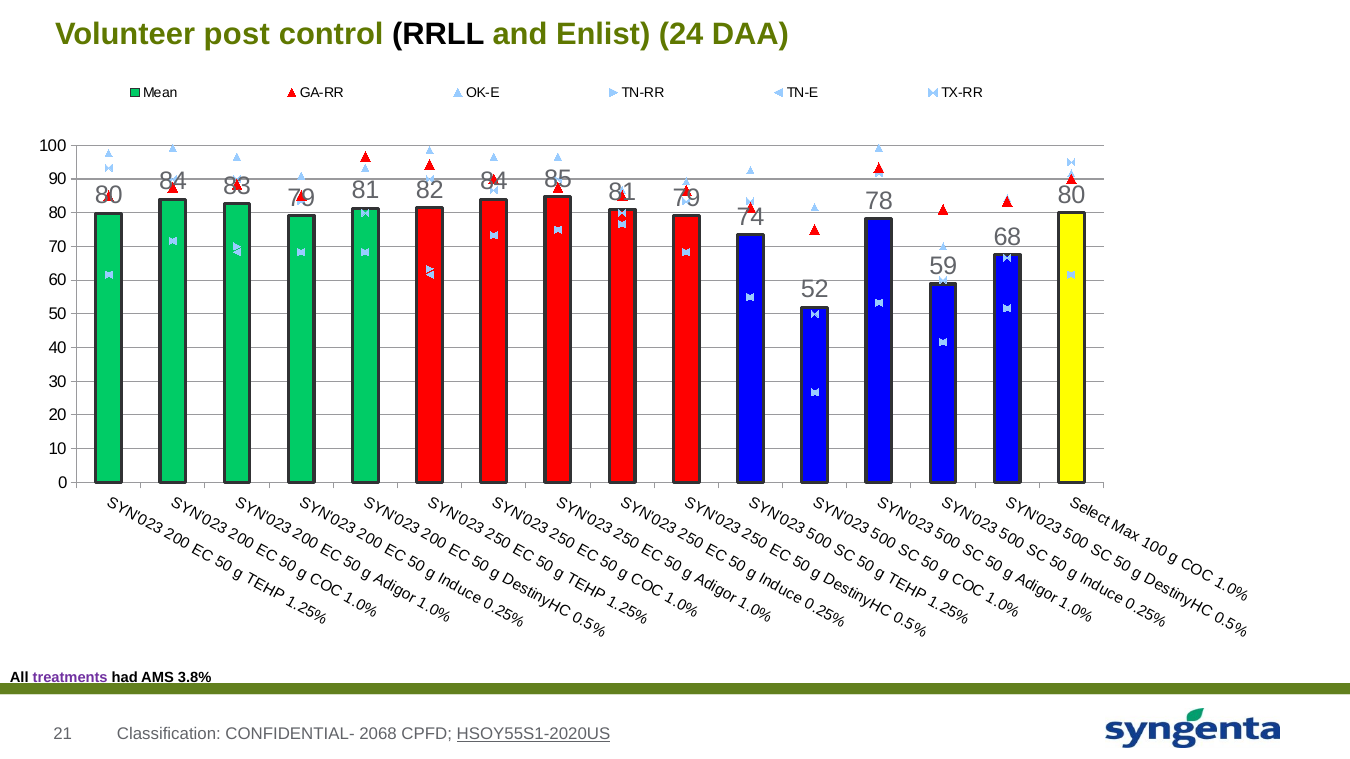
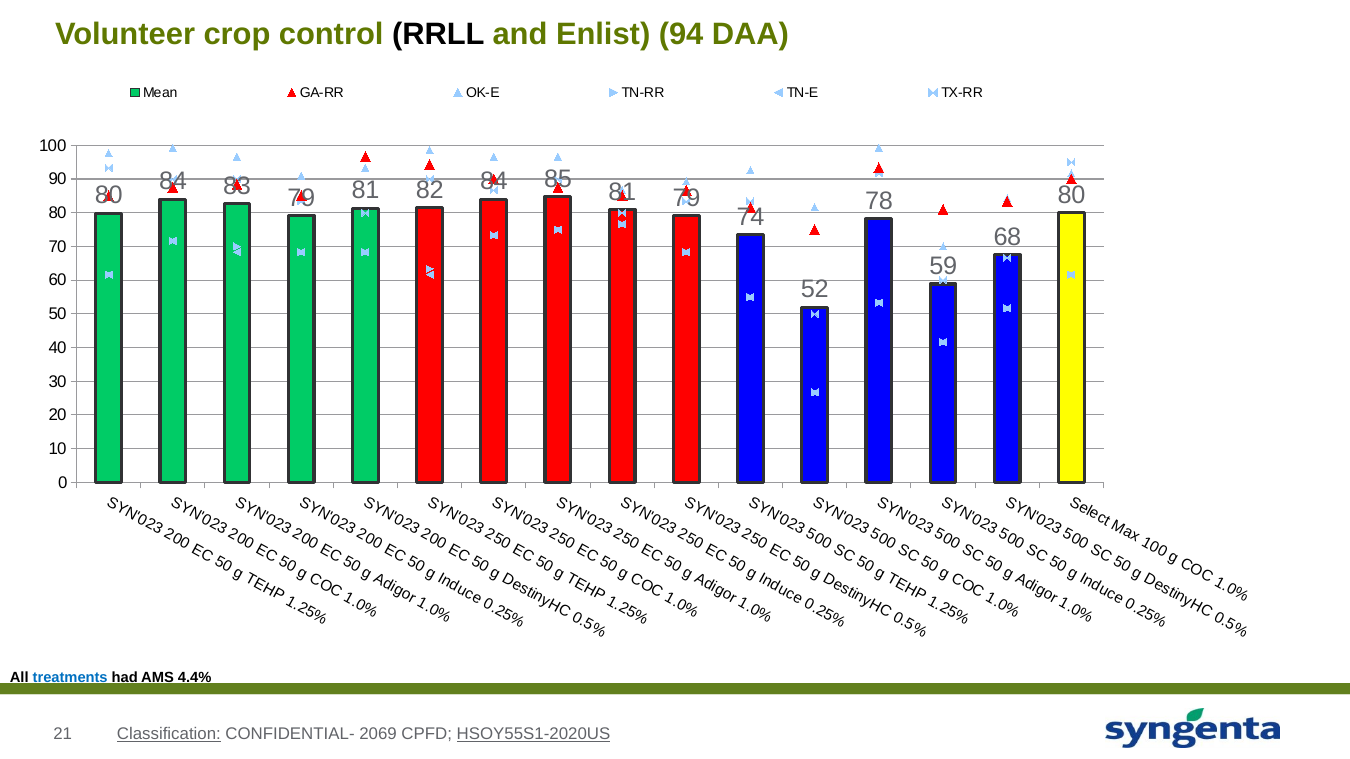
post: post -> crop (237, 34)
24: 24 -> 94 (681, 34)
treatments colour: purple -> blue (70, 678)
3.8%: 3.8% -> 4.4% (195, 678)
Classification underline: none -> present (169, 734)
2068: 2068 -> 2069 (378, 734)
